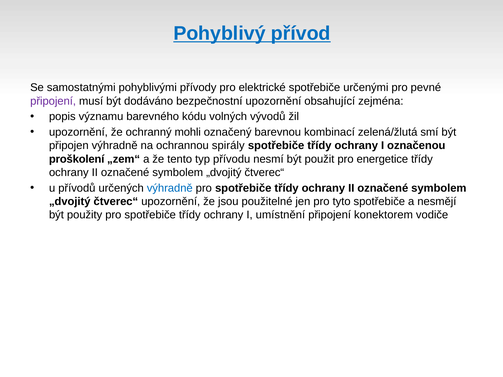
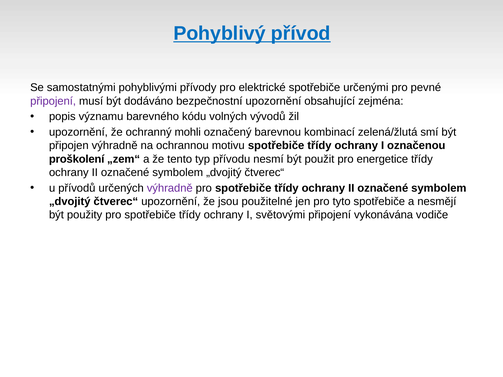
spirály: spirály -> motivu (228, 146)
výhradně colour: blue -> purple (170, 188)
umístnění: umístnění -> světovými (280, 215)
konektorem: konektorem -> vykonávána (384, 215)
